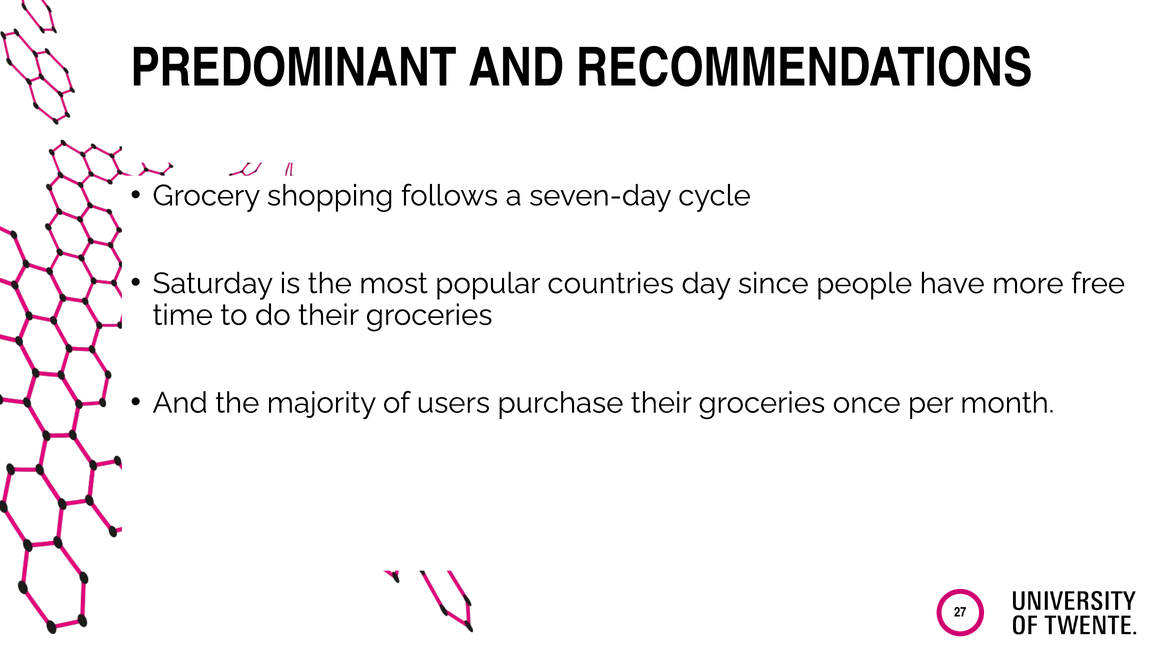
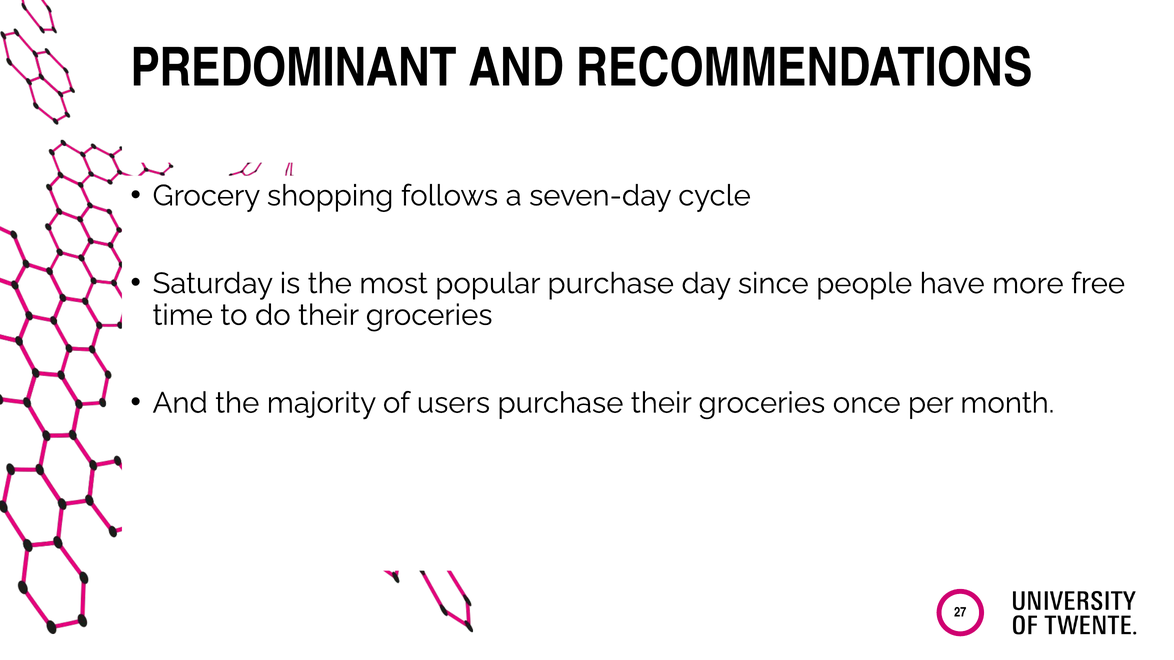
popular countries: countries -> purchase (611, 284)
